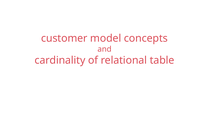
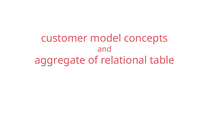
cardinality: cardinality -> aggregate (60, 60)
